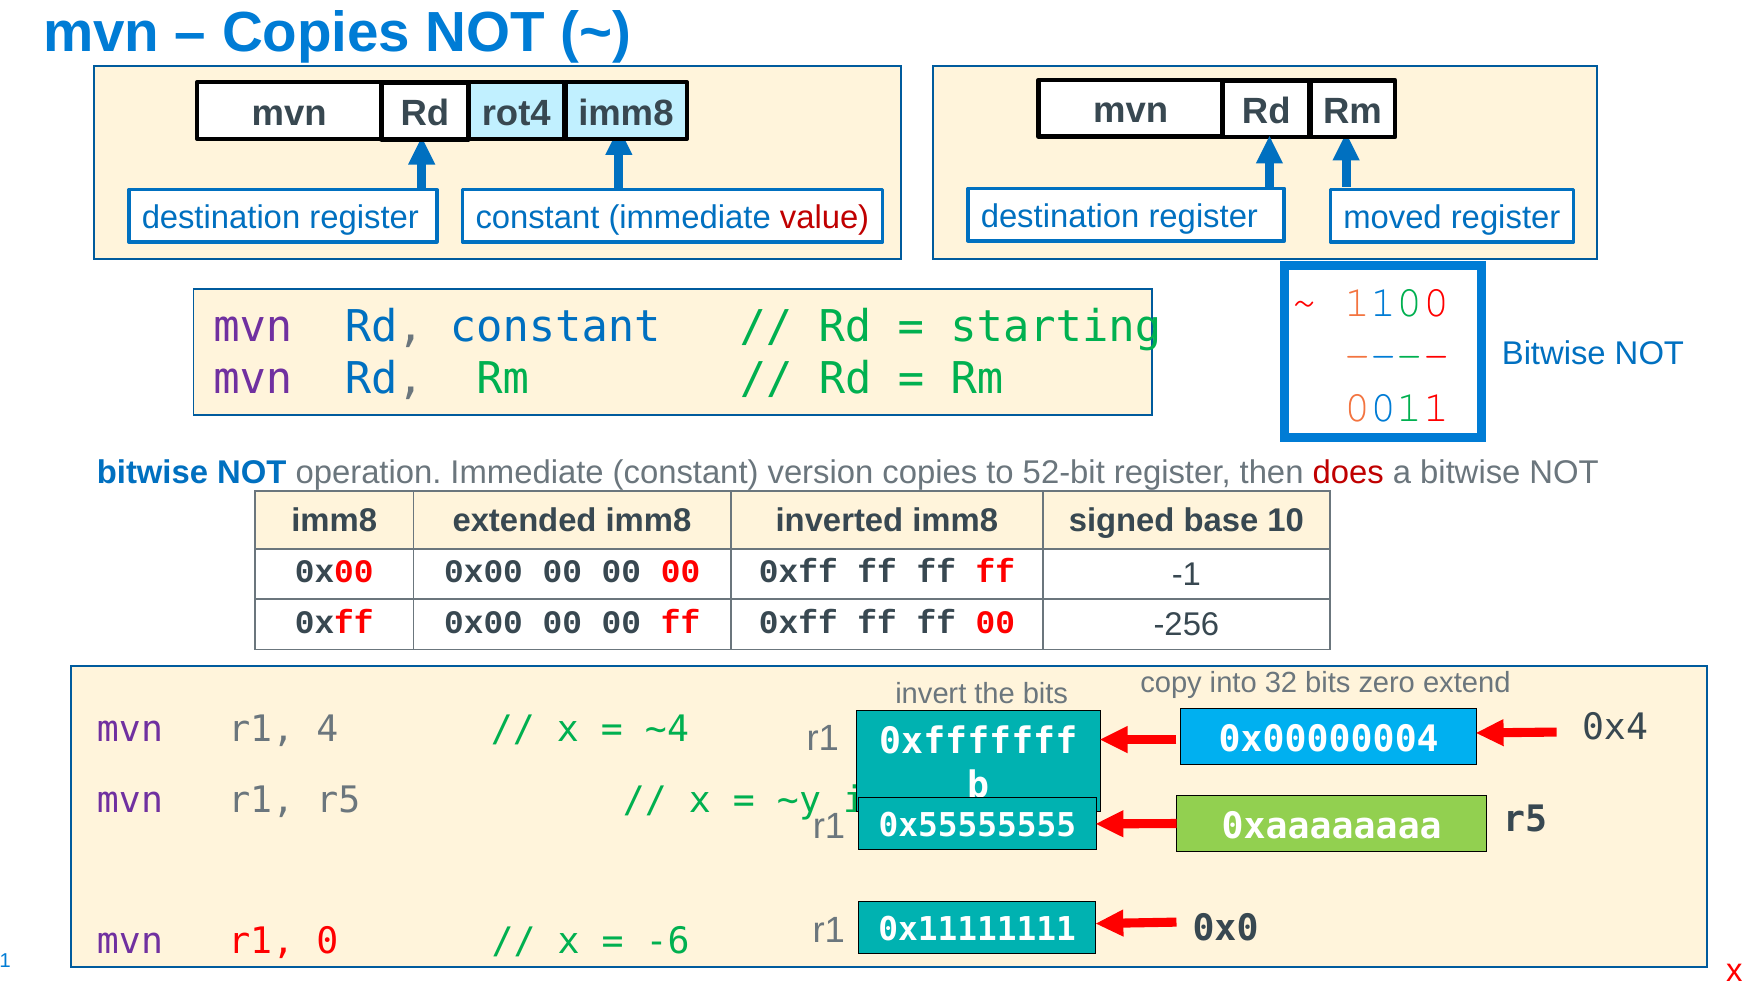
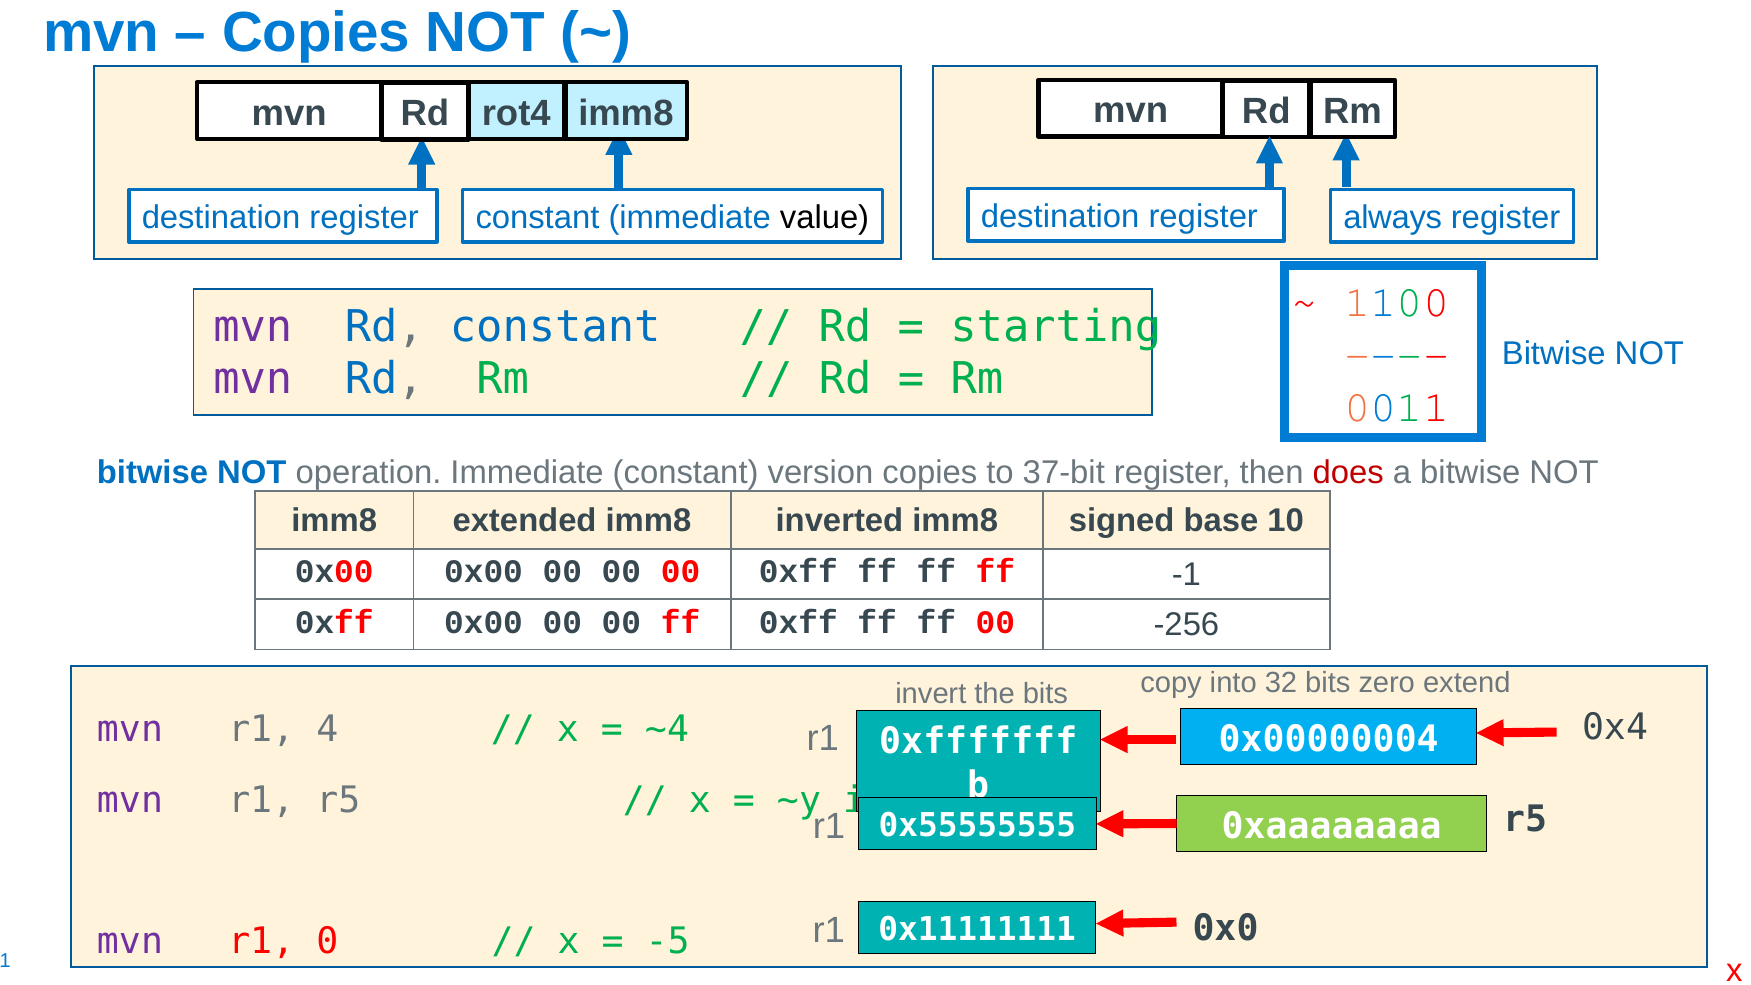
value colour: red -> black (825, 218)
moved: moved -> always (1393, 218)
52-bit: 52-bit -> 37-bit (1064, 473)
-6: -6 -> -5 (668, 941)
